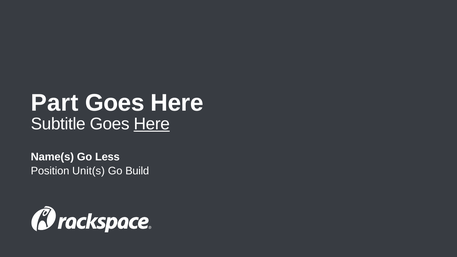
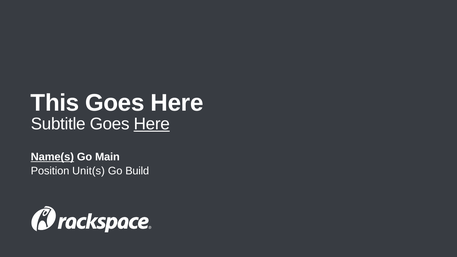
Part: Part -> This (55, 103)
Name(s underline: none -> present (52, 157)
Less: Less -> Main (107, 157)
